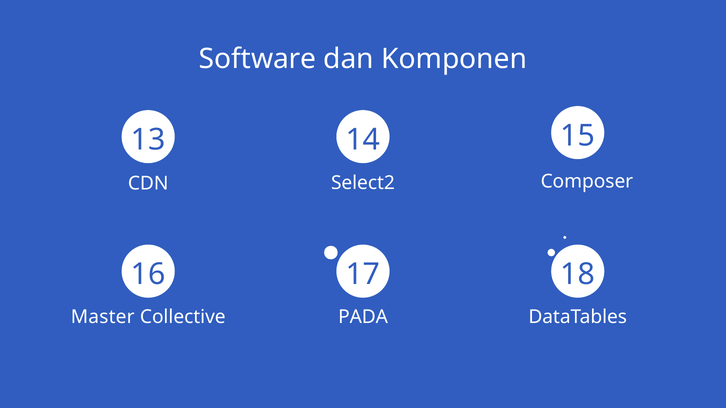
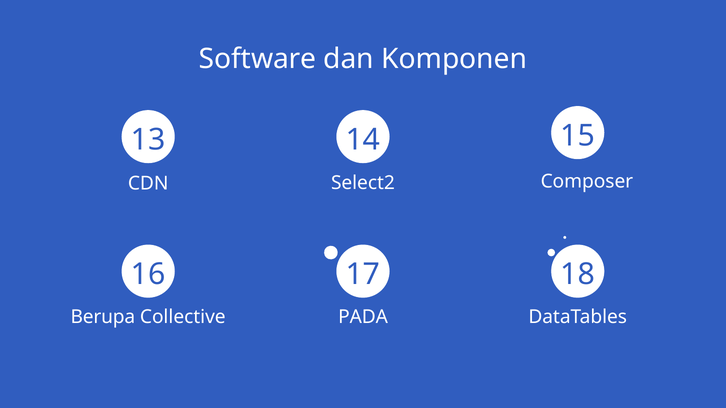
Master: Master -> Berupa (103, 317)
